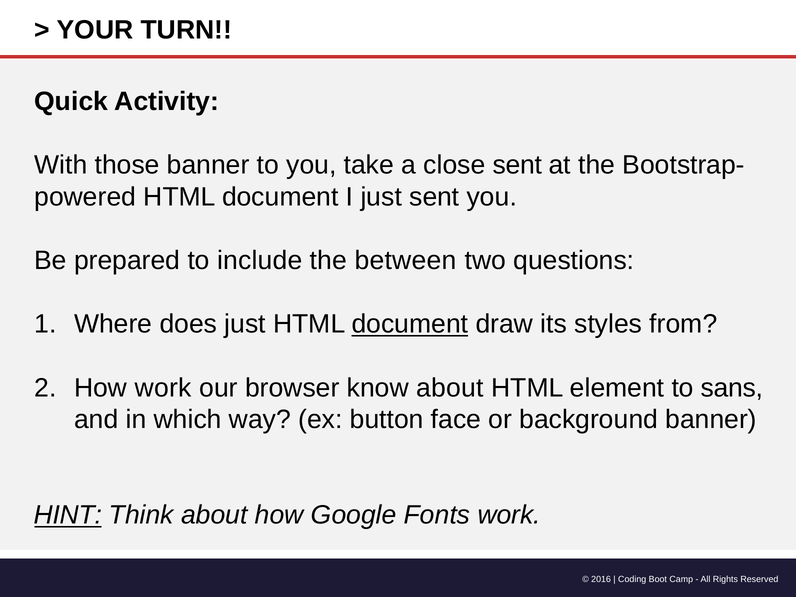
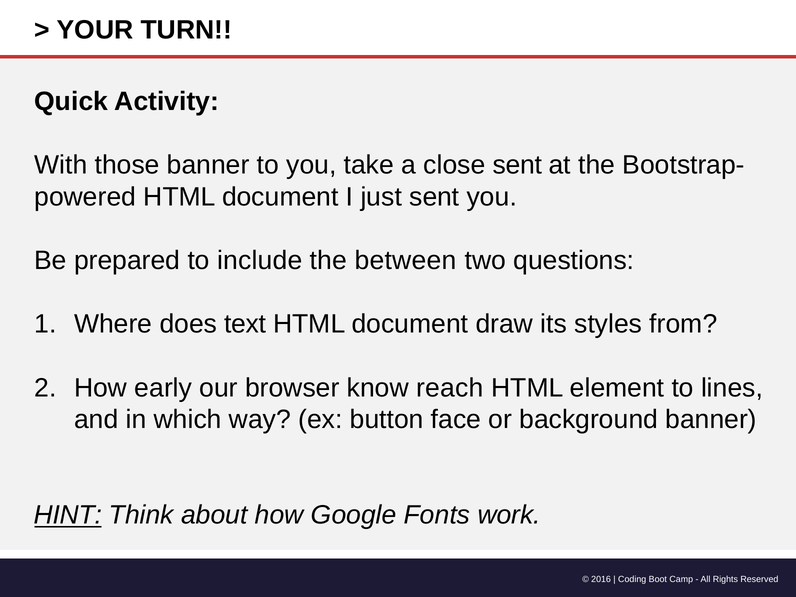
does just: just -> text (245, 324)
document underline: present -> none (410, 324)
How work: work -> early (163, 388)
know about: about -> reach (450, 388)
sans: sans -> lines (732, 388)
